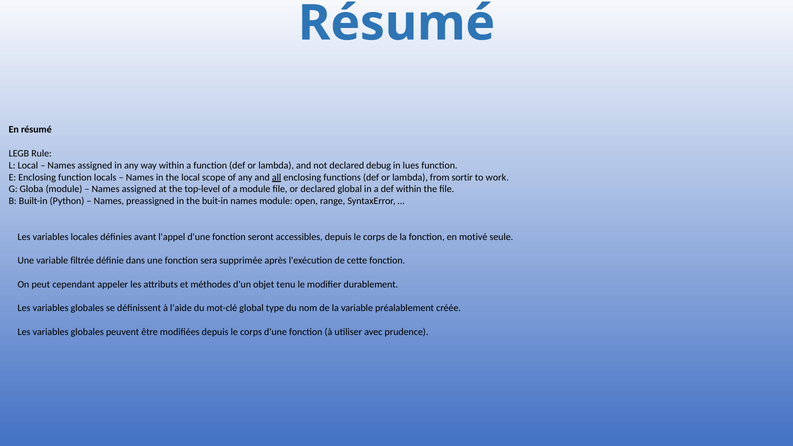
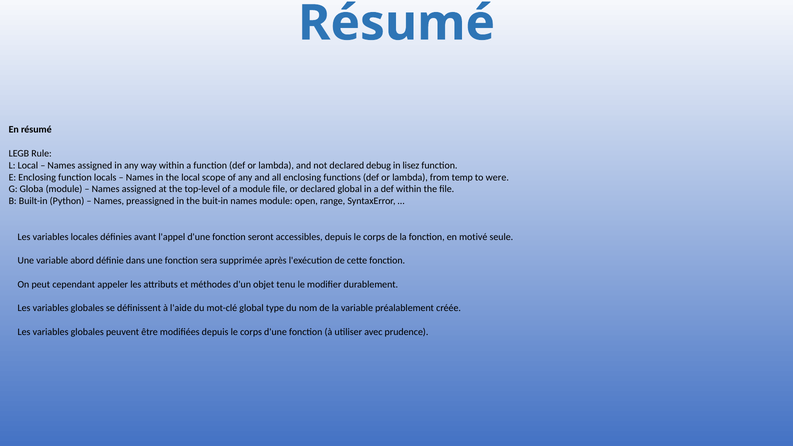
lues: lues -> lisez (411, 165)
all underline: present -> none (277, 177)
sortir: sortir -> temp (462, 177)
work: work -> were (497, 177)
filtrée: filtrée -> abord (82, 261)
